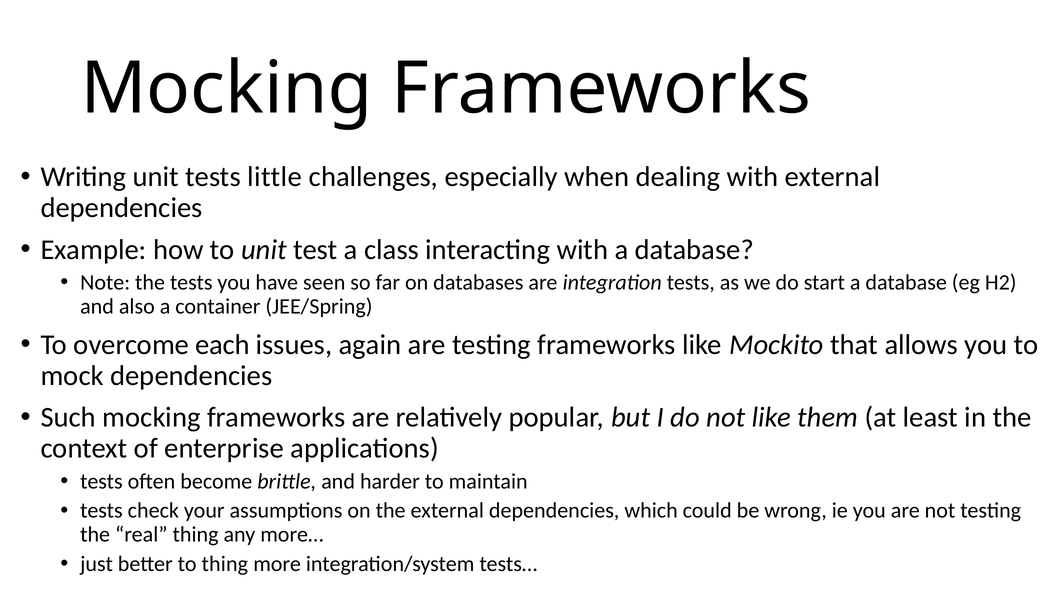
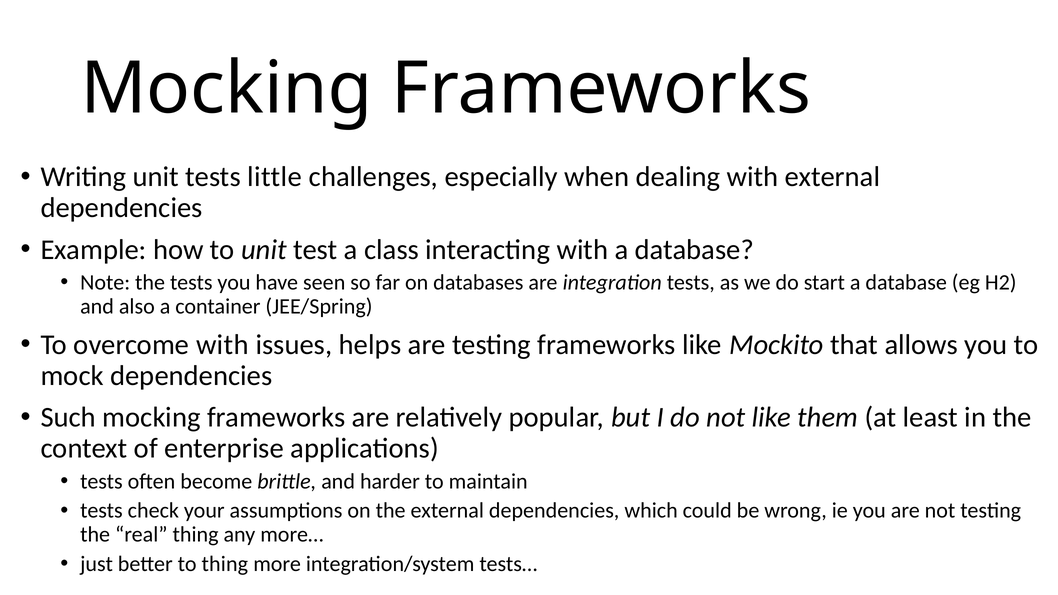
overcome each: each -> with (222, 345)
again: again -> helps (370, 345)
